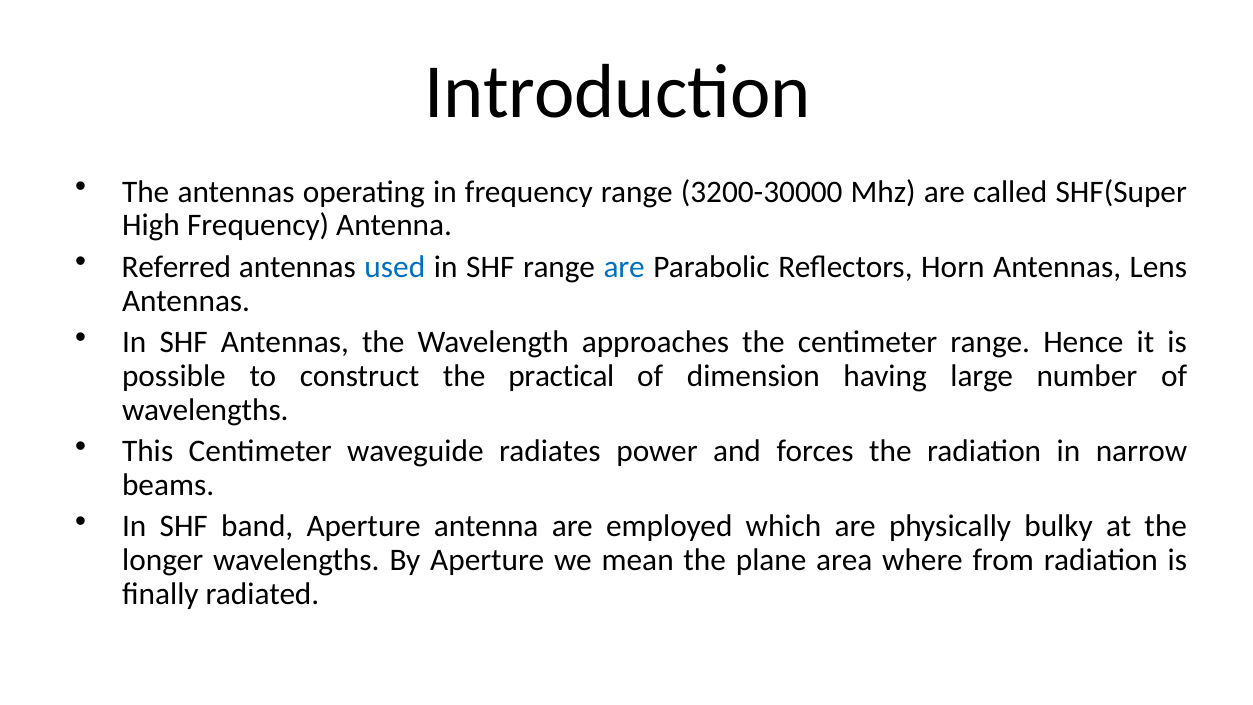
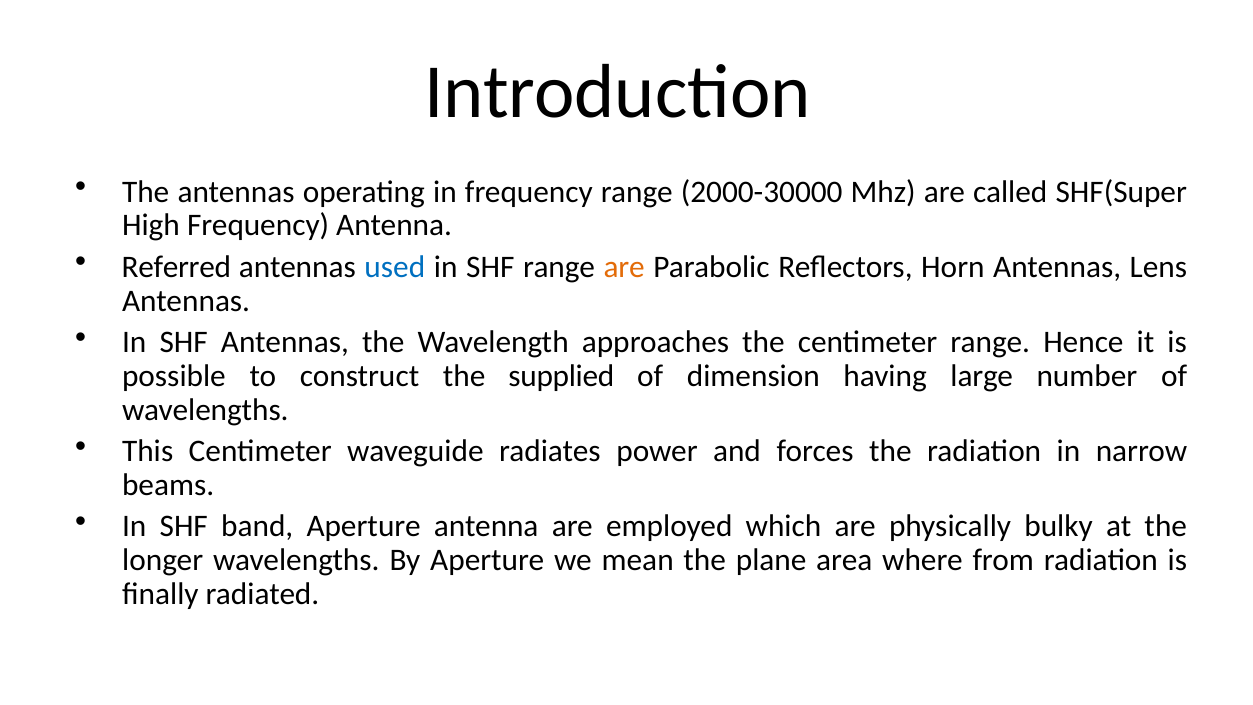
3200-30000: 3200-30000 -> 2000-30000 (762, 192)
are colour: blue -> orange (624, 267)
practical: practical -> supplied (561, 376)
